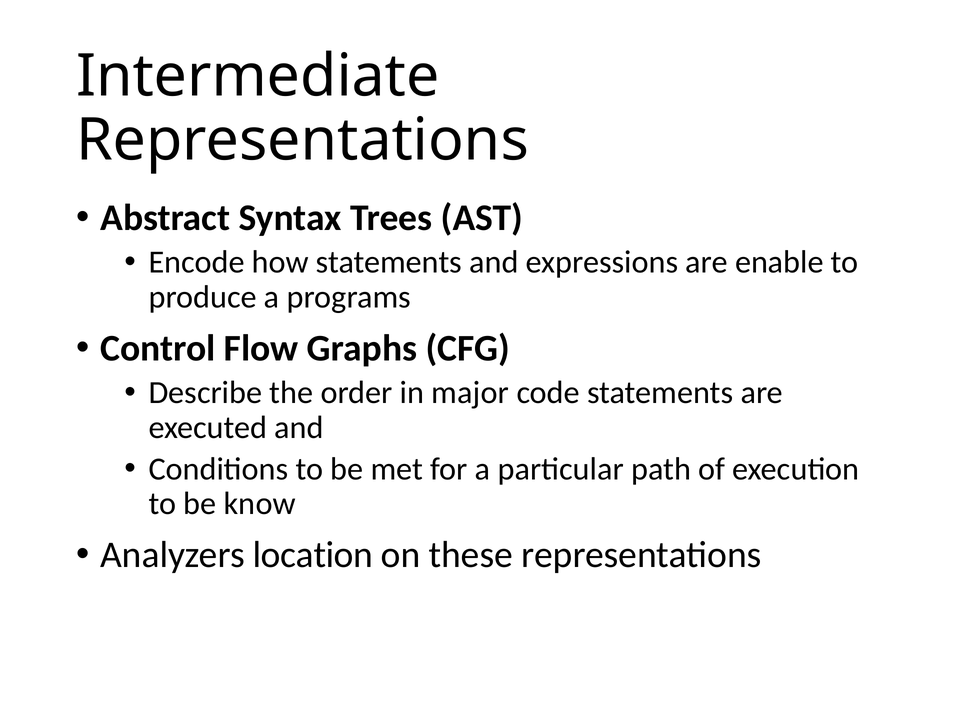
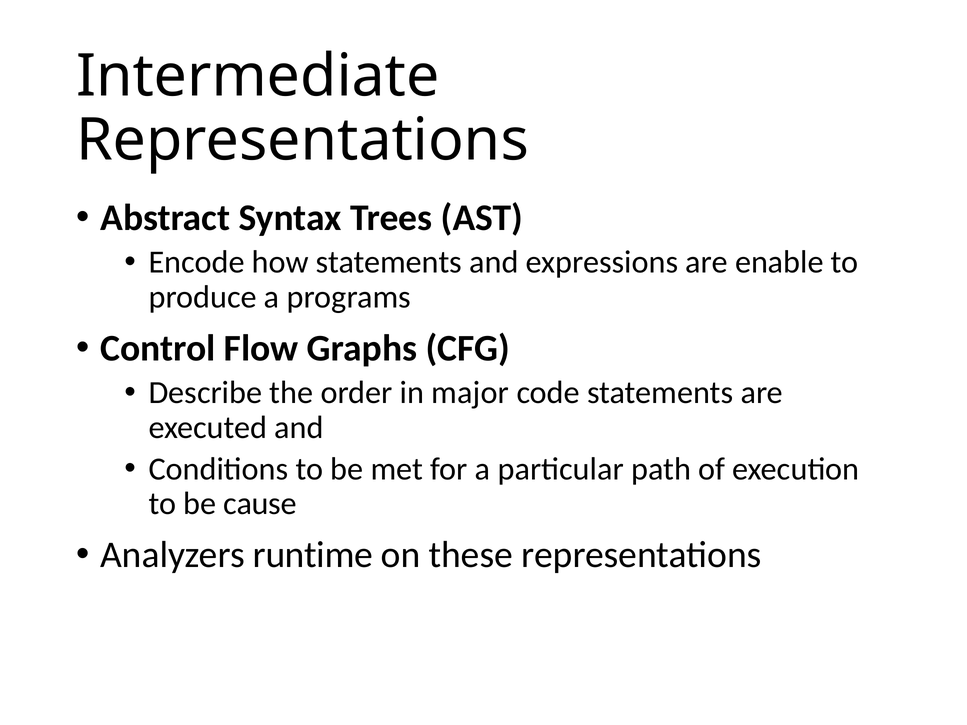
know: know -> cause (260, 504)
location: location -> runtime (313, 555)
